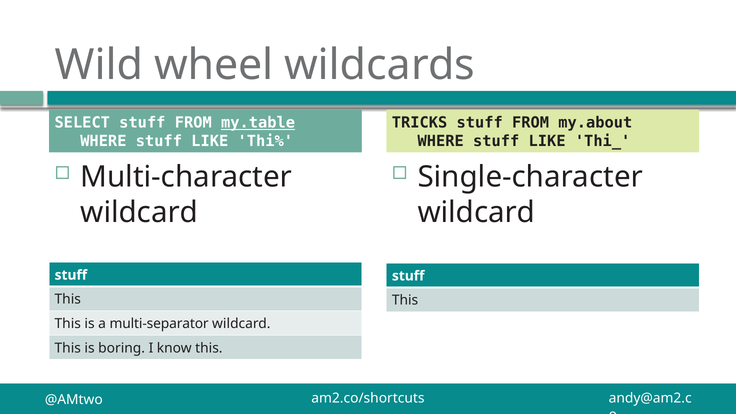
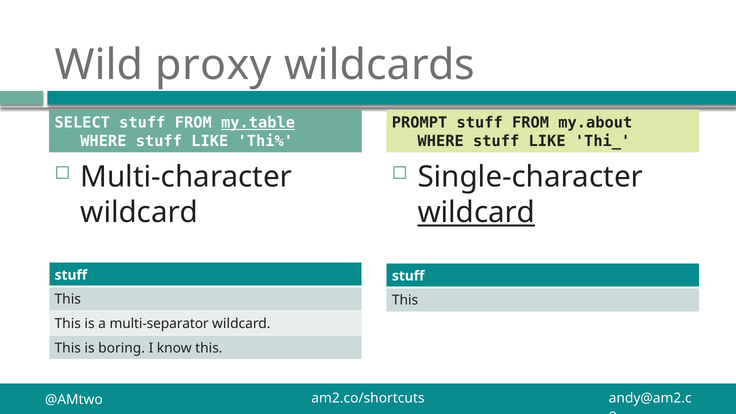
wheel: wheel -> proxy (213, 65)
TRICKS: TRICKS -> PROMPT (420, 123)
wildcard underline: none -> present (476, 213)
